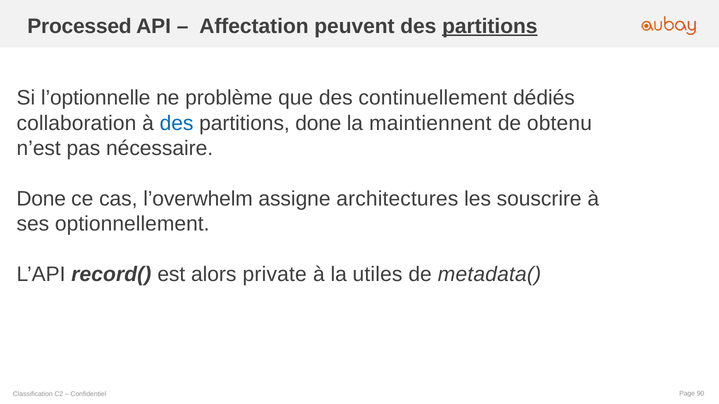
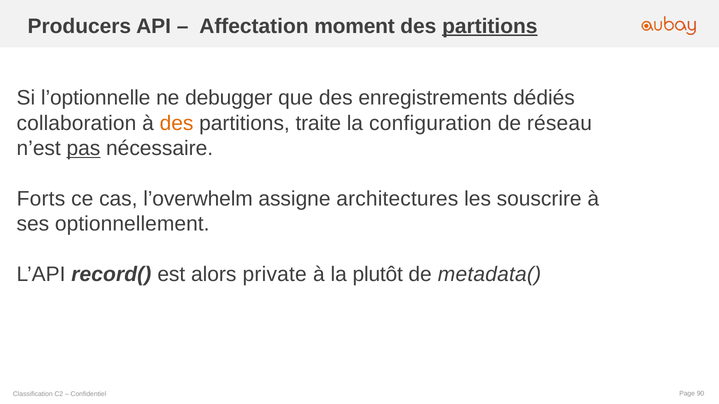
Processed: Processed -> Producers (79, 26)
peuvent: peuvent -> moment (355, 26)
problème: problème -> debugger (229, 98)
continuellement: continuellement -> enregistrements (433, 98)
des colour: blue -> orange (177, 123)
partitions done: done -> traite (318, 123)
maintiennent: maintiennent -> configuration (430, 123)
obtenu: obtenu -> réseau (559, 123)
pas underline: none -> present (83, 149)
Done: Done -> Forts (41, 199)
utiles: utiles -> plutôt (378, 274)
